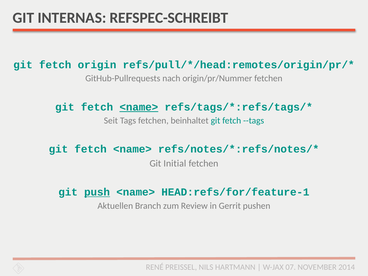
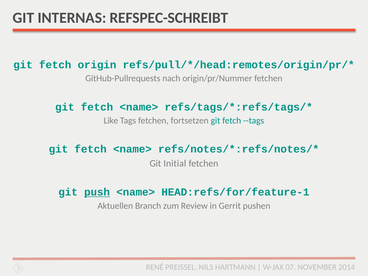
<name> underline: present -> none (139, 107)
Seit: Seit -> Like (111, 121)
beinhaltet: beinhaltet -> fortsetzen (190, 121)
